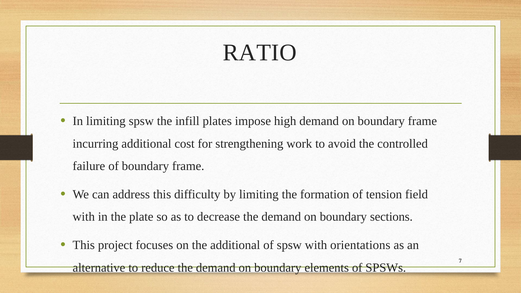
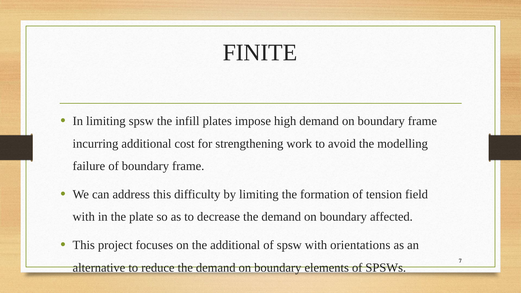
RATIO: RATIO -> FINITE (260, 53)
controlled: controlled -> modelling (403, 144)
sections: sections -> affected (391, 217)
